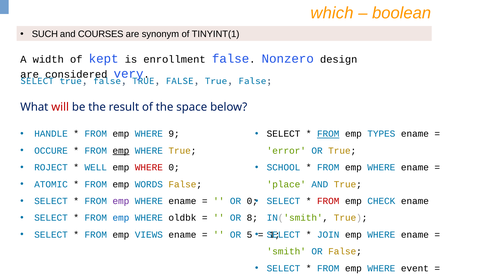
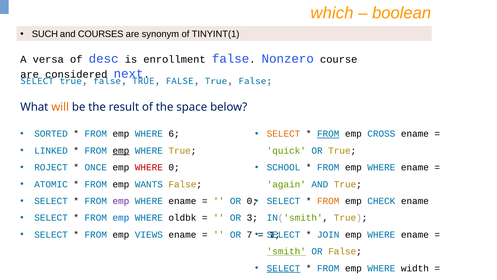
width: width -> versa (48, 59)
kept: kept -> desc (104, 59)
design: design -> course (339, 59)
very: very -> next (129, 74)
will colour: red -> orange (60, 107)
HANDLE: HANDLE -> SORTED (51, 134)
9: 9 -> 6 (174, 134)
SELECT colour: black -> orange (284, 134)
TYPES: TYPES -> CROSS (381, 134)
OCCURE: OCCURE -> LINKED (51, 150)
error: error -> quick (286, 150)
WELL: WELL -> ONCE (96, 167)
WORDS: WORDS -> WANTS (149, 184)
place: place -> again (286, 184)
FROM colour: red -> orange (328, 201)
8: 8 -> 3 (252, 218)
5: 5 -> 7 (250, 234)
smith underline: none -> present (286, 251)
SELECT underline: none -> present (284, 268)
event: event -> width (415, 268)
